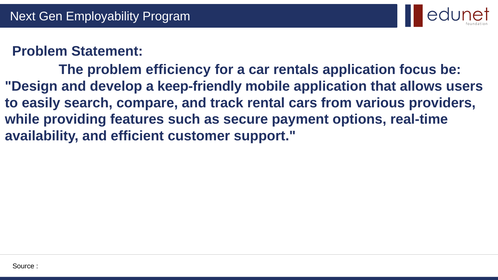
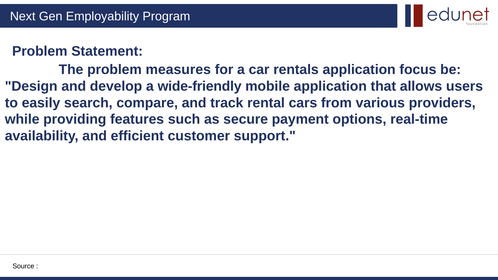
efficiency: efficiency -> measures (178, 70)
keep-friendly: keep-friendly -> wide-friendly (200, 86)
